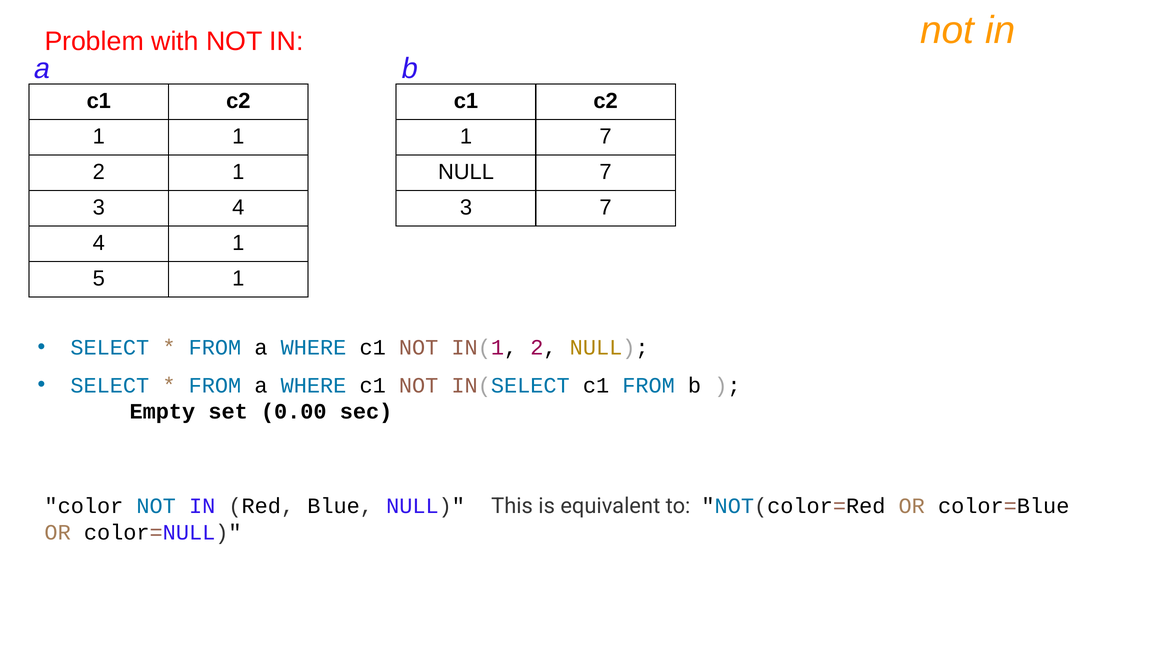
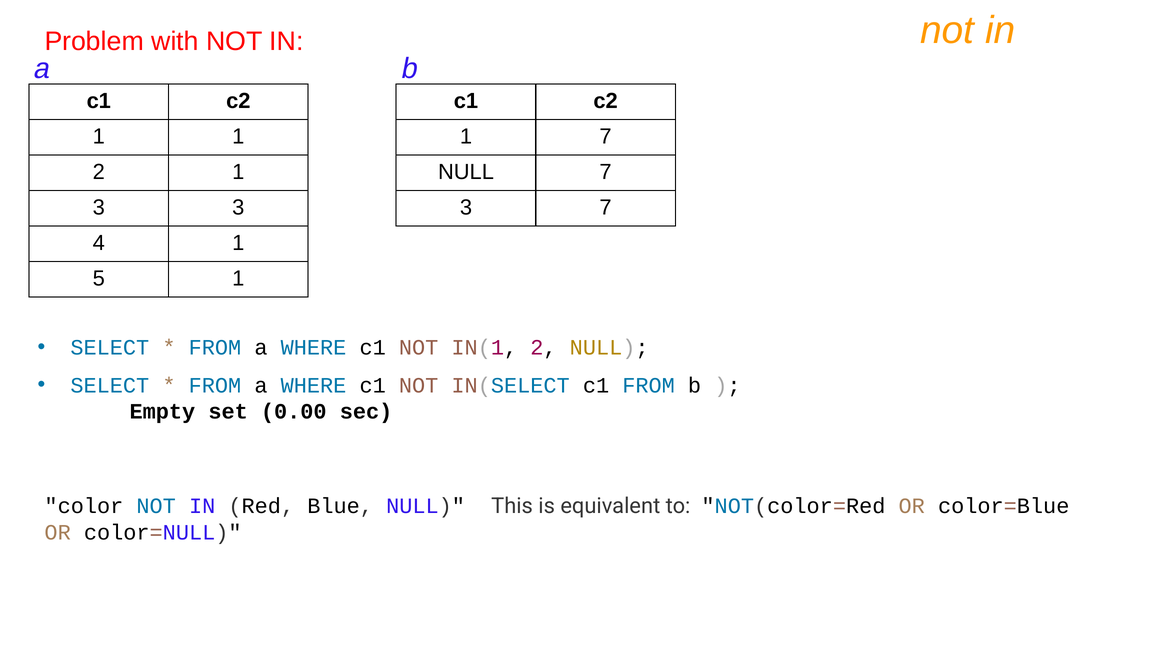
3 4: 4 -> 3 (238, 207)
